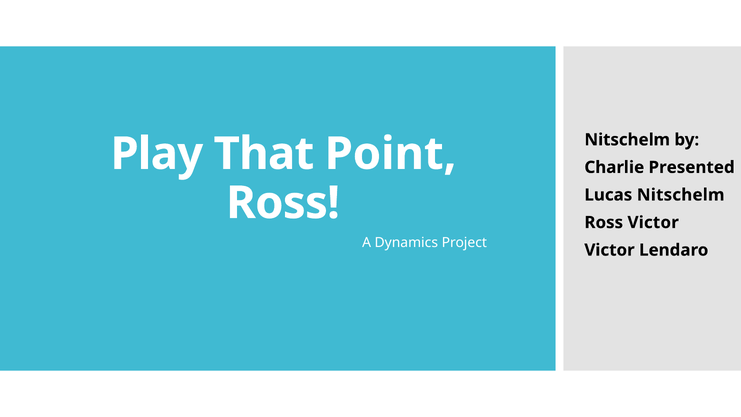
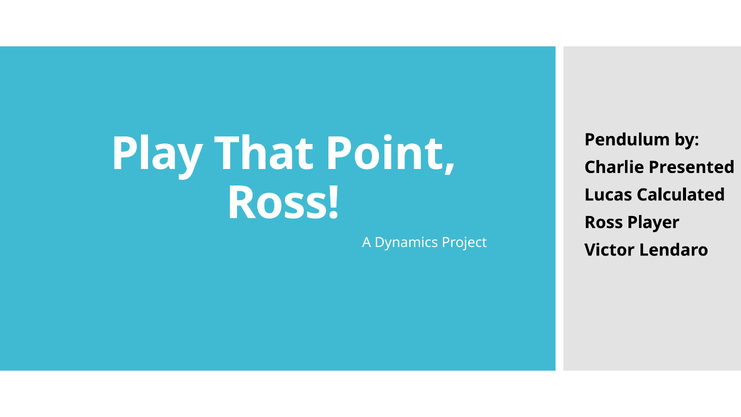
Nitschelm: Nitschelm -> Pendulum (627, 140)
Lucas Nitschelm: Nitschelm -> Calculated (681, 195)
Ross Victor: Victor -> Player (653, 222)
